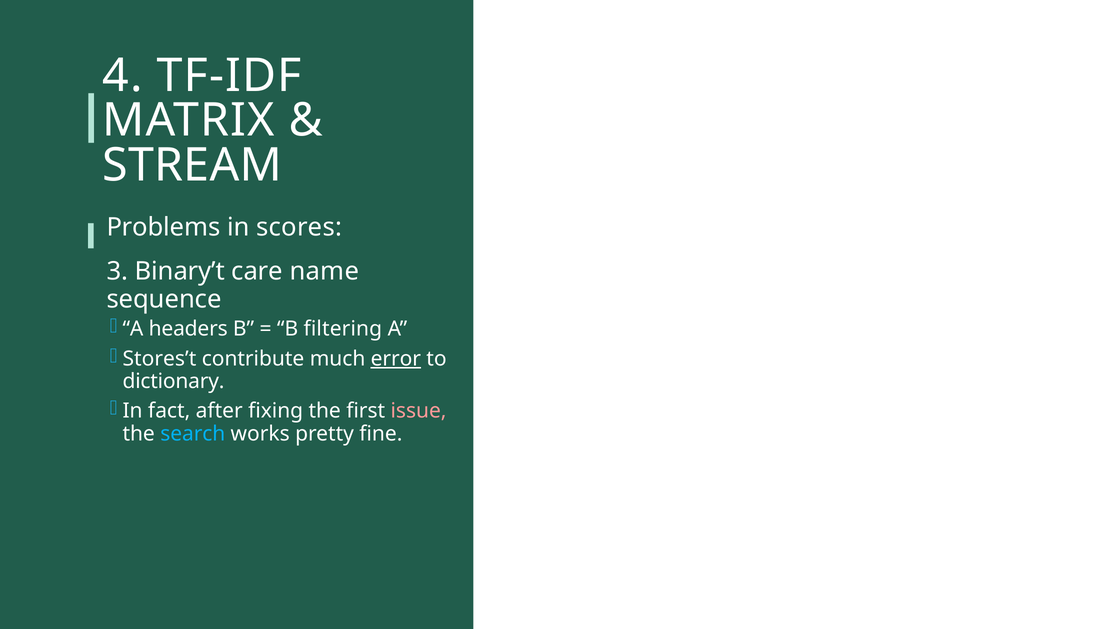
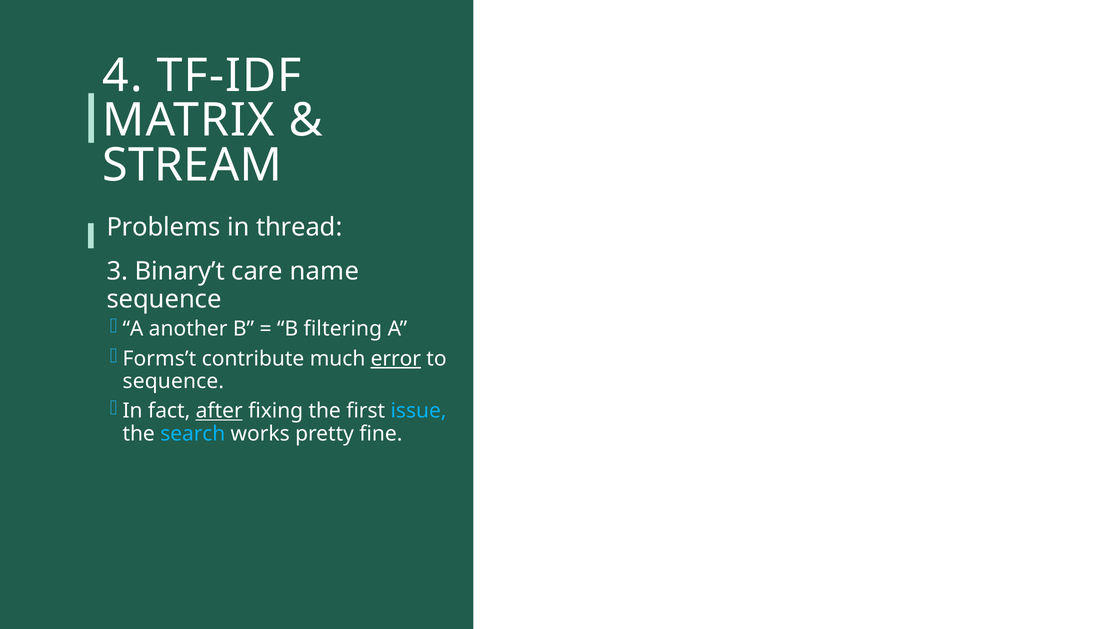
scores: scores -> thread (299, 228)
headers: headers -> another (188, 329)
Stores’t: Stores’t -> Forms’t (159, 359)
dictionary: dictionary -> sequence (173, 382)
after underline: none -> present (219, 411)
issue colour: pink -> light blue (419, 411)
